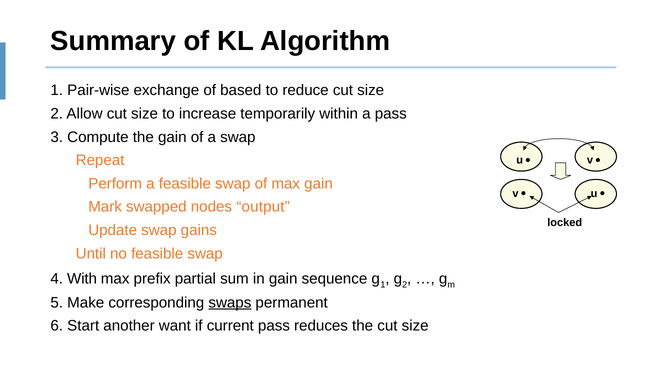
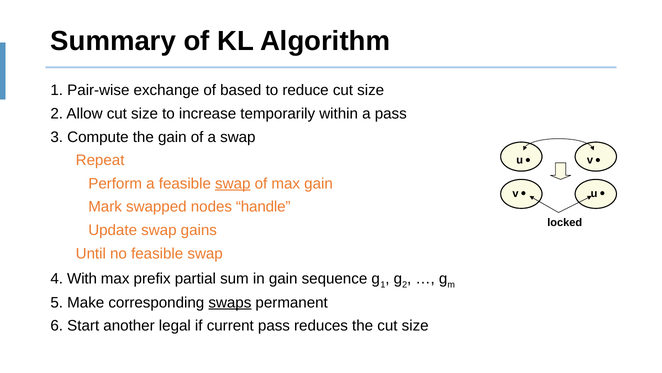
swap underline: none -> present (233, 183)
output: output -> handle (263, 207)
want: want -> legal (175, 325)
